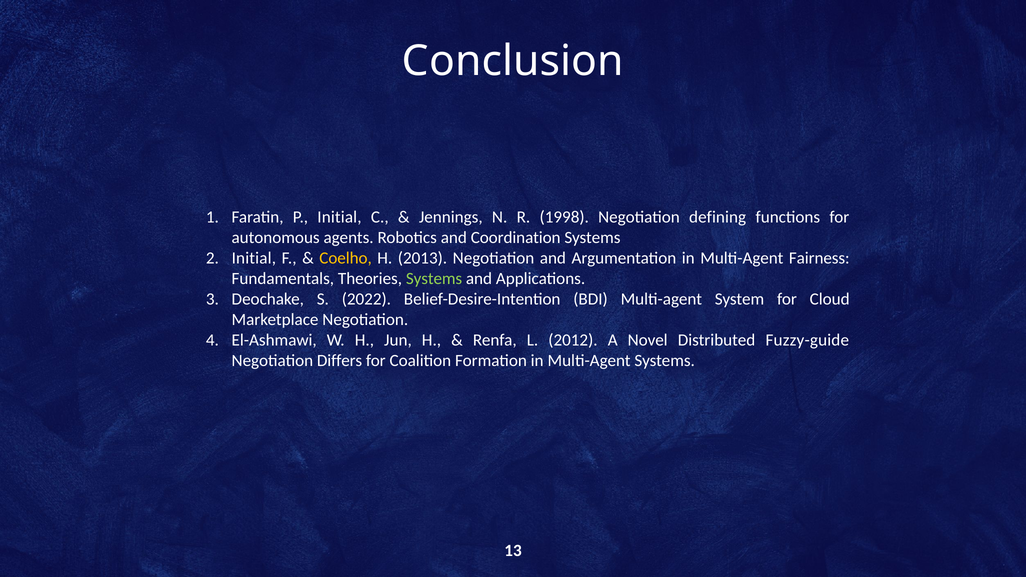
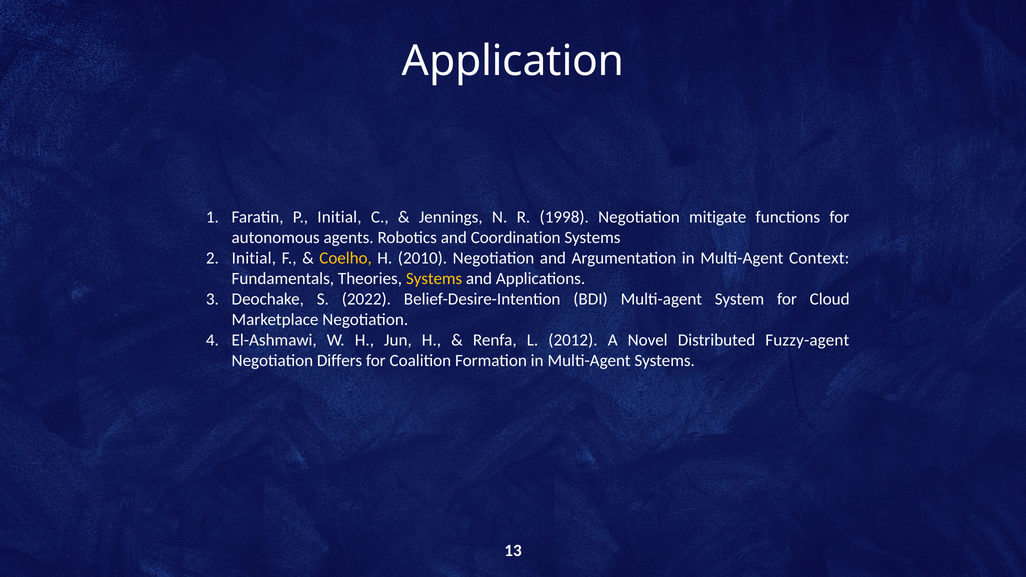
Conclusion: Conclusion -> Application (513, 61)
defining: defining -> mitigate (718, 217)
2013: 2013 -> 2010 (422, 258)
Fairness: Fairness -> Context (819, 258)
Systems colour: light green -> yellow (434, 279)
Fuzzy-guide: Fuzzy-guide -> Fuzzy-agent (807, 340)
